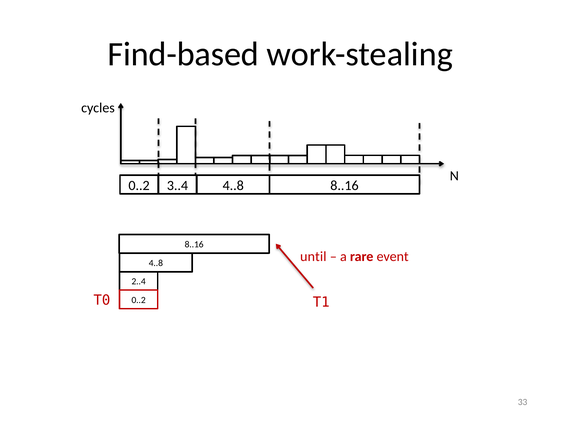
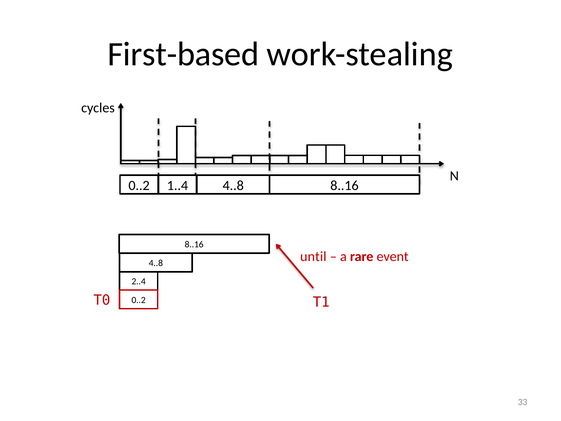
Find-based: Find-based -> First-based (183, 54)
3..4: 3..4 -> 1..4 (177, 185)
